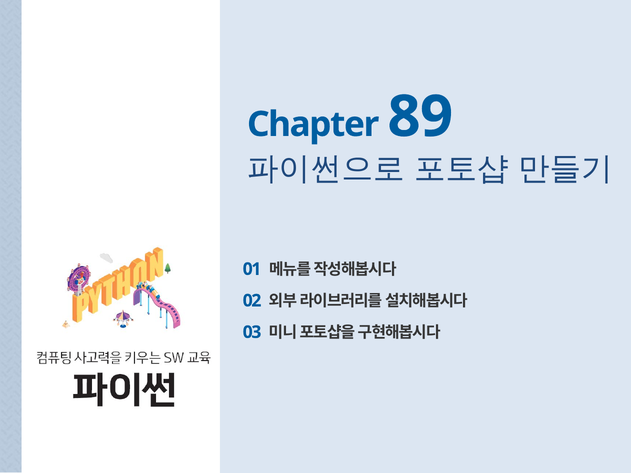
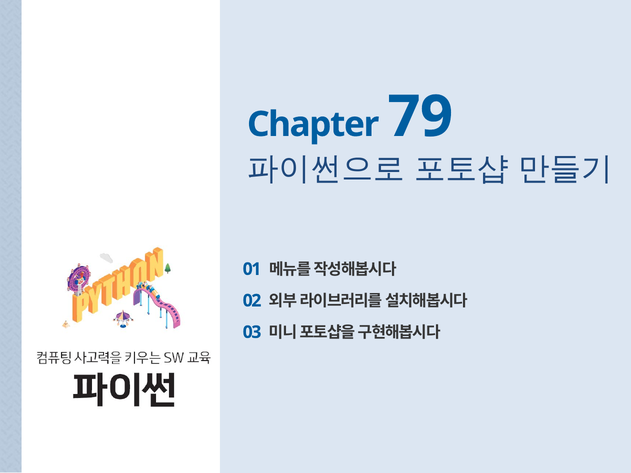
89: 89 -> 79 (420, 117)
